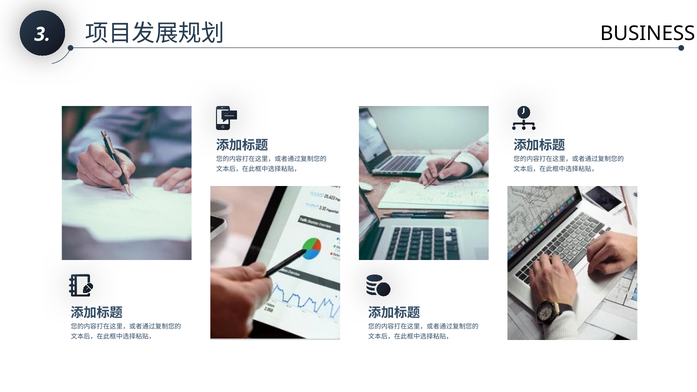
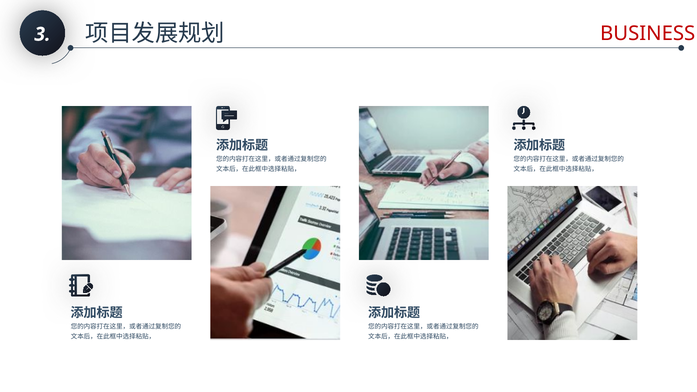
BUSINESS colour: black -> red (648, 34)
